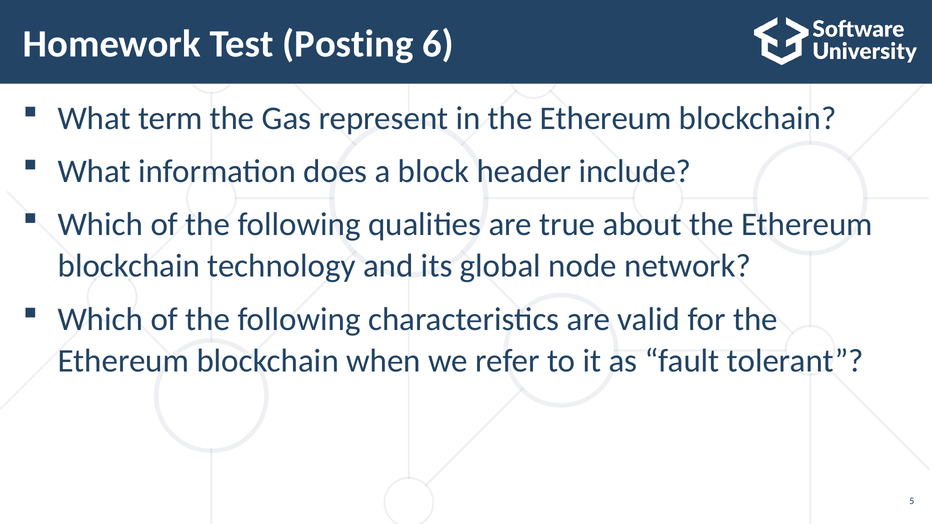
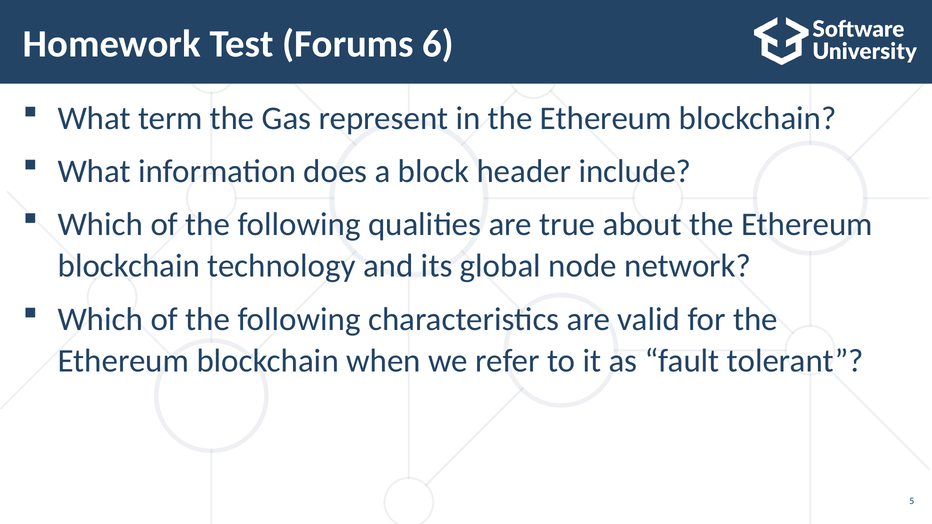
Posting: Posting -> Forums (348, 44)
